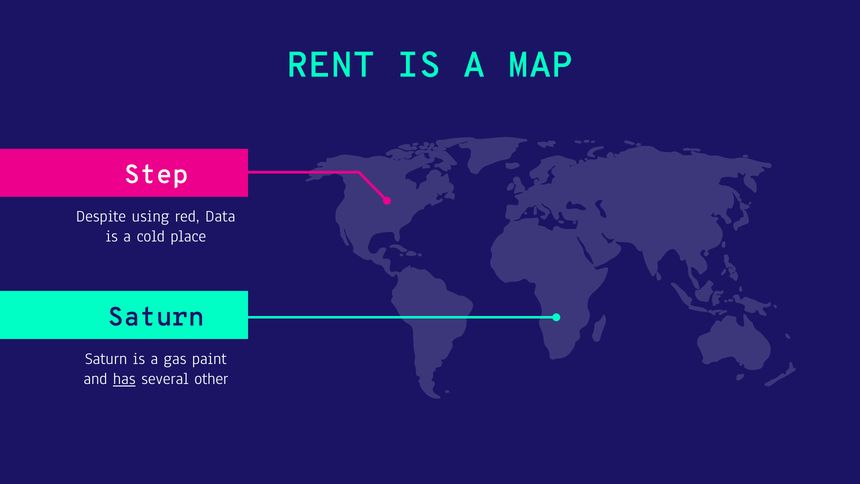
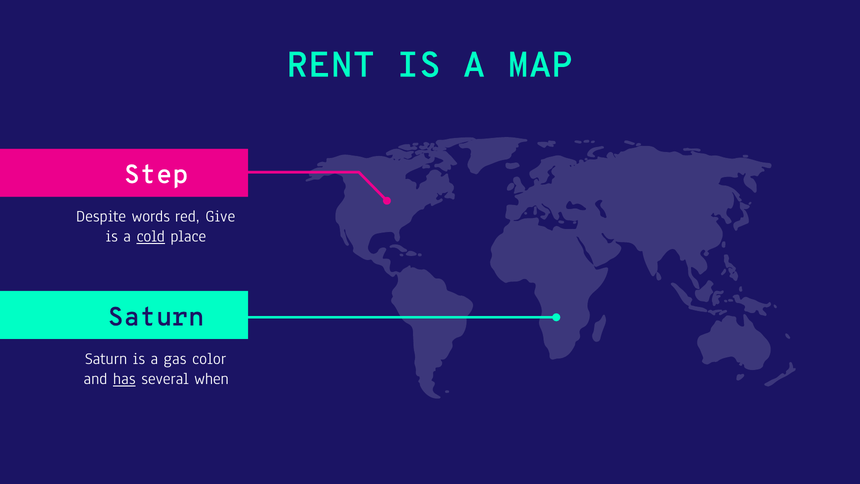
using: using -> words (151, 216)
Data: Data -> Give (220, 216)
cold underline: none -> present (151, 236)
paint: paint -> color (209, 359)
other: other -> when (211, 379)
